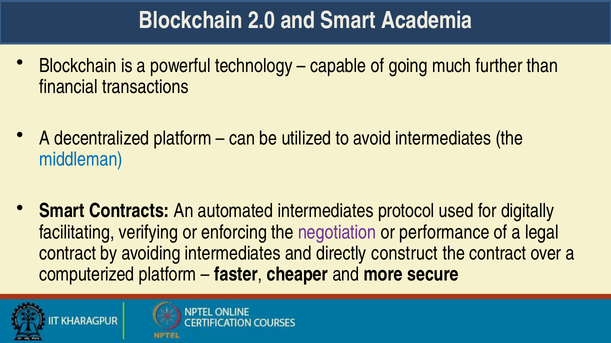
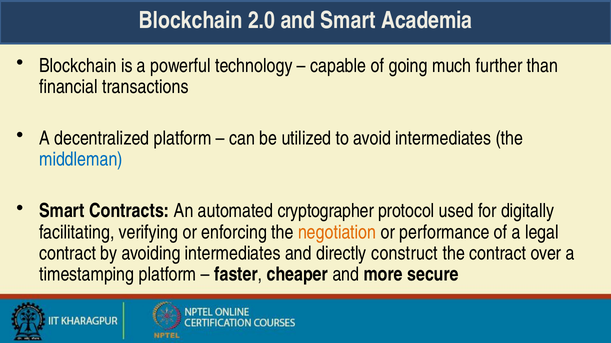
automated intermediates: intermediates -> cryptographer (326, 212)
negotiation colour: purple -> orange (337, 233)
computerized: computerized -> timestamping (87, 275)
